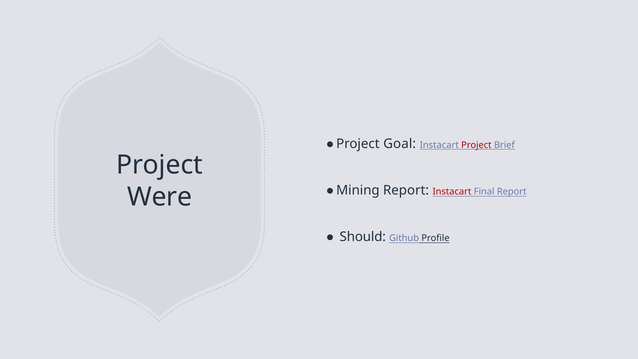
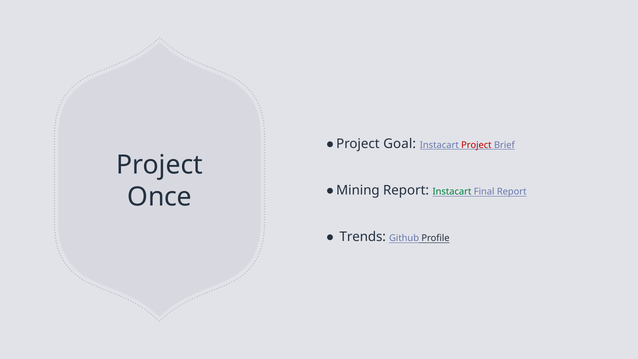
Instacart colour: red -> green (452, 192)
Were: Were -> Once (160, 197)
Should: Should -> Trends (363, 237)
